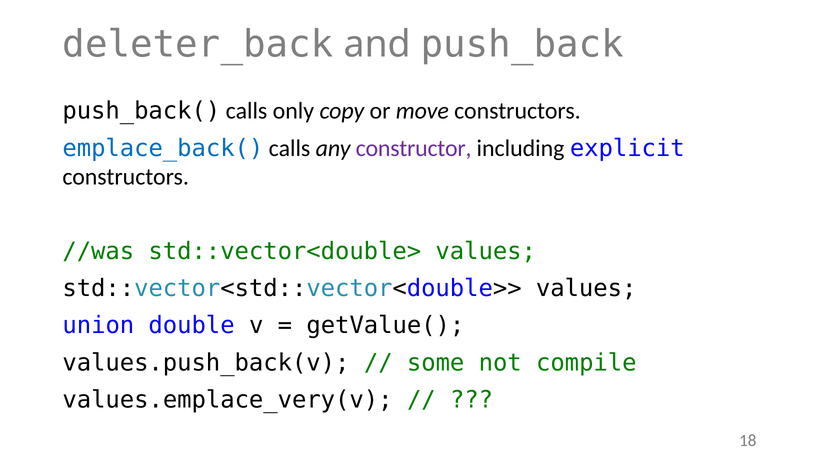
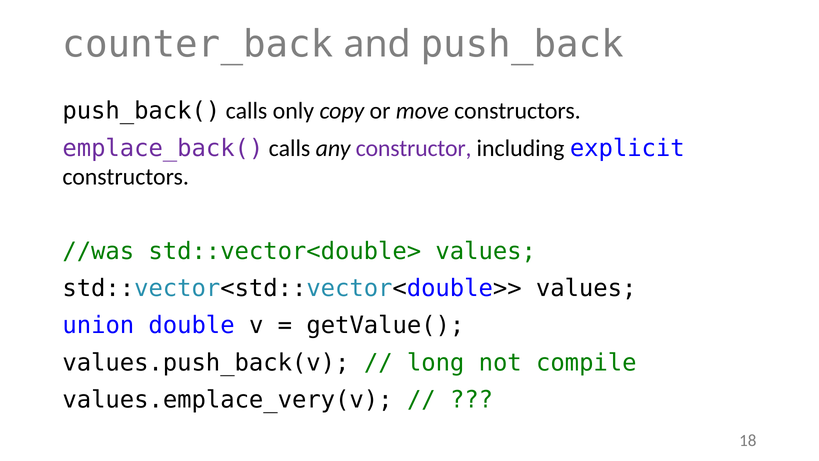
deleter_back: deleter_back -> counter_back (198, 44)
emplace_back( colour: blue -> purple (163, 148)
some: some -> long (436, 362)
